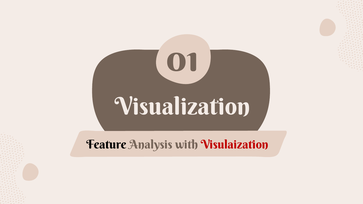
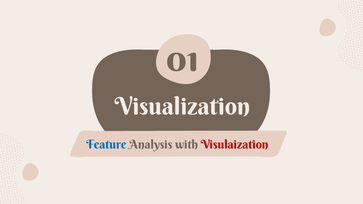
Feature colour: black -> blue (106, 145)
